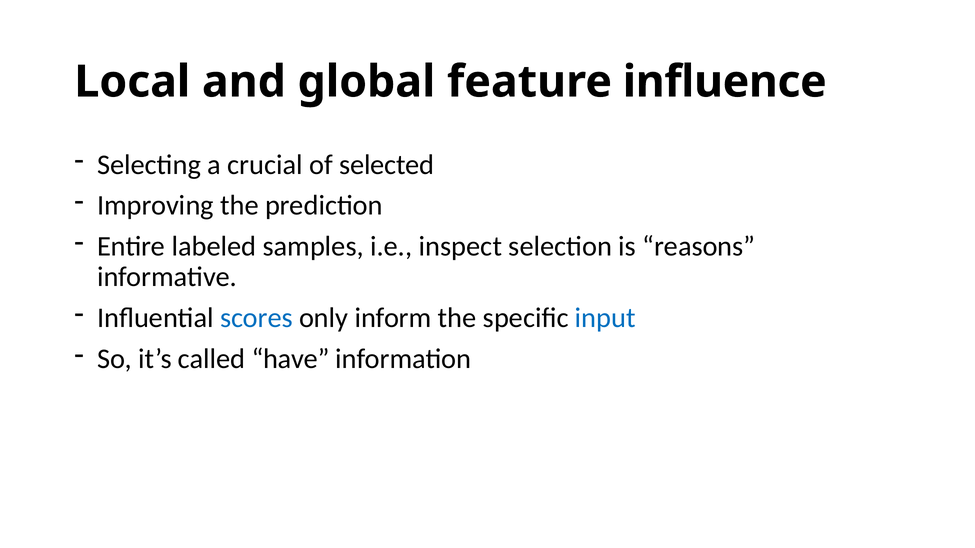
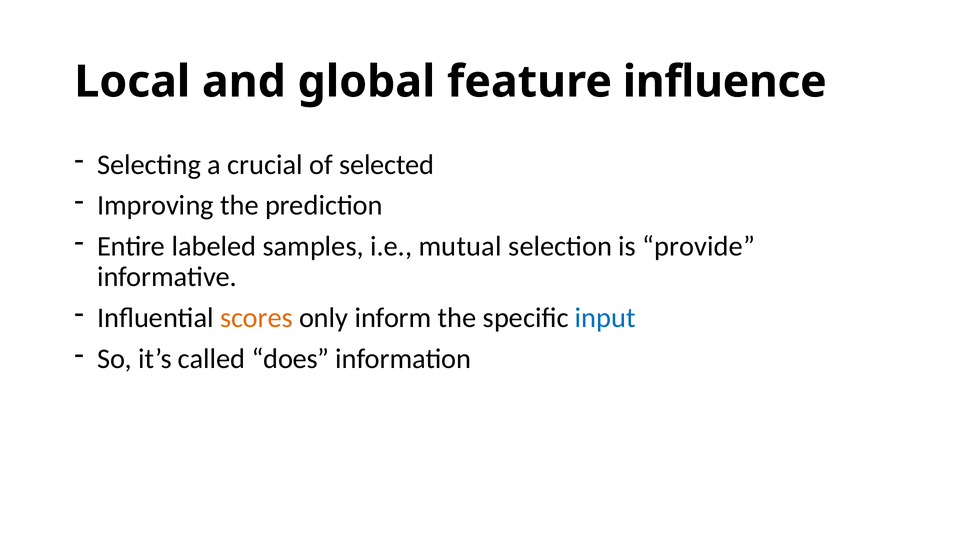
inspect: inspect -> mutual (460, 247)
reasons: reasons -> provide (699, 247)
scores colour: blue -> orange (256, 318)
have: have -> does (291, 359)
